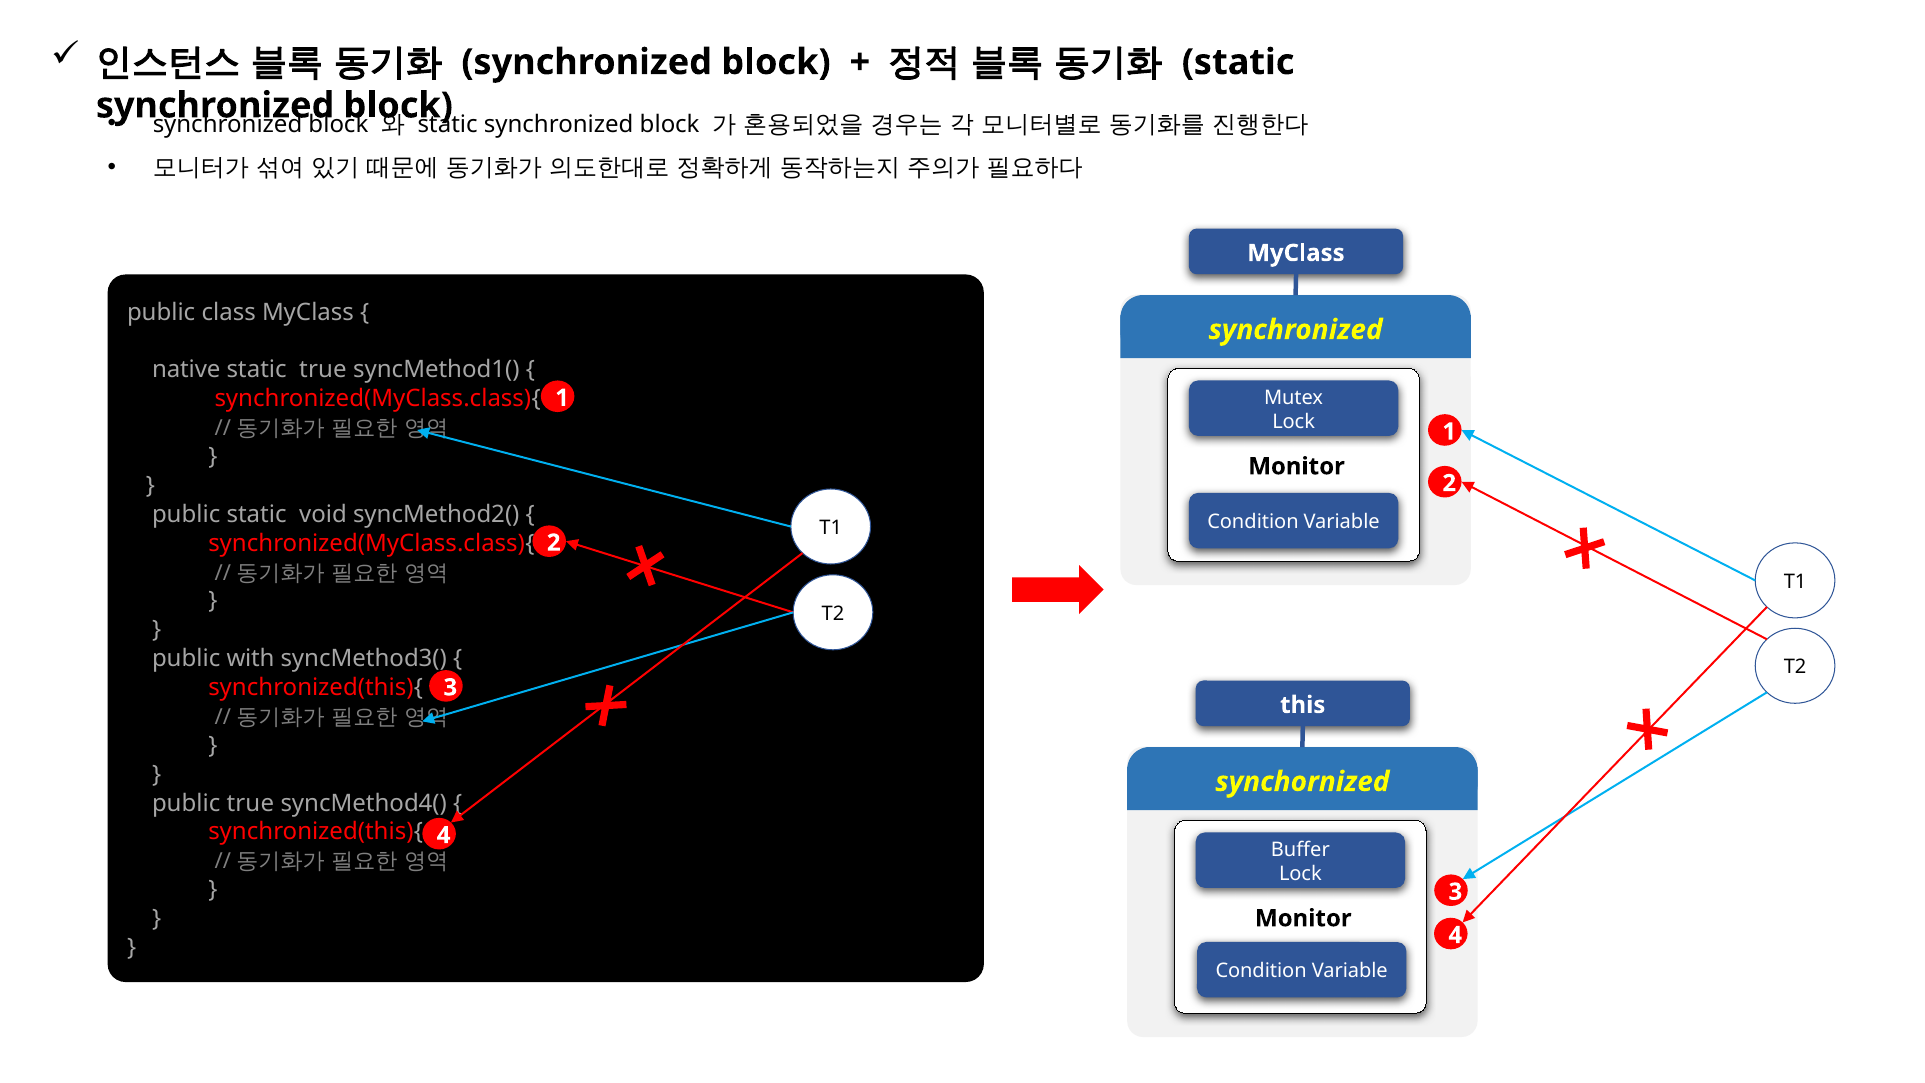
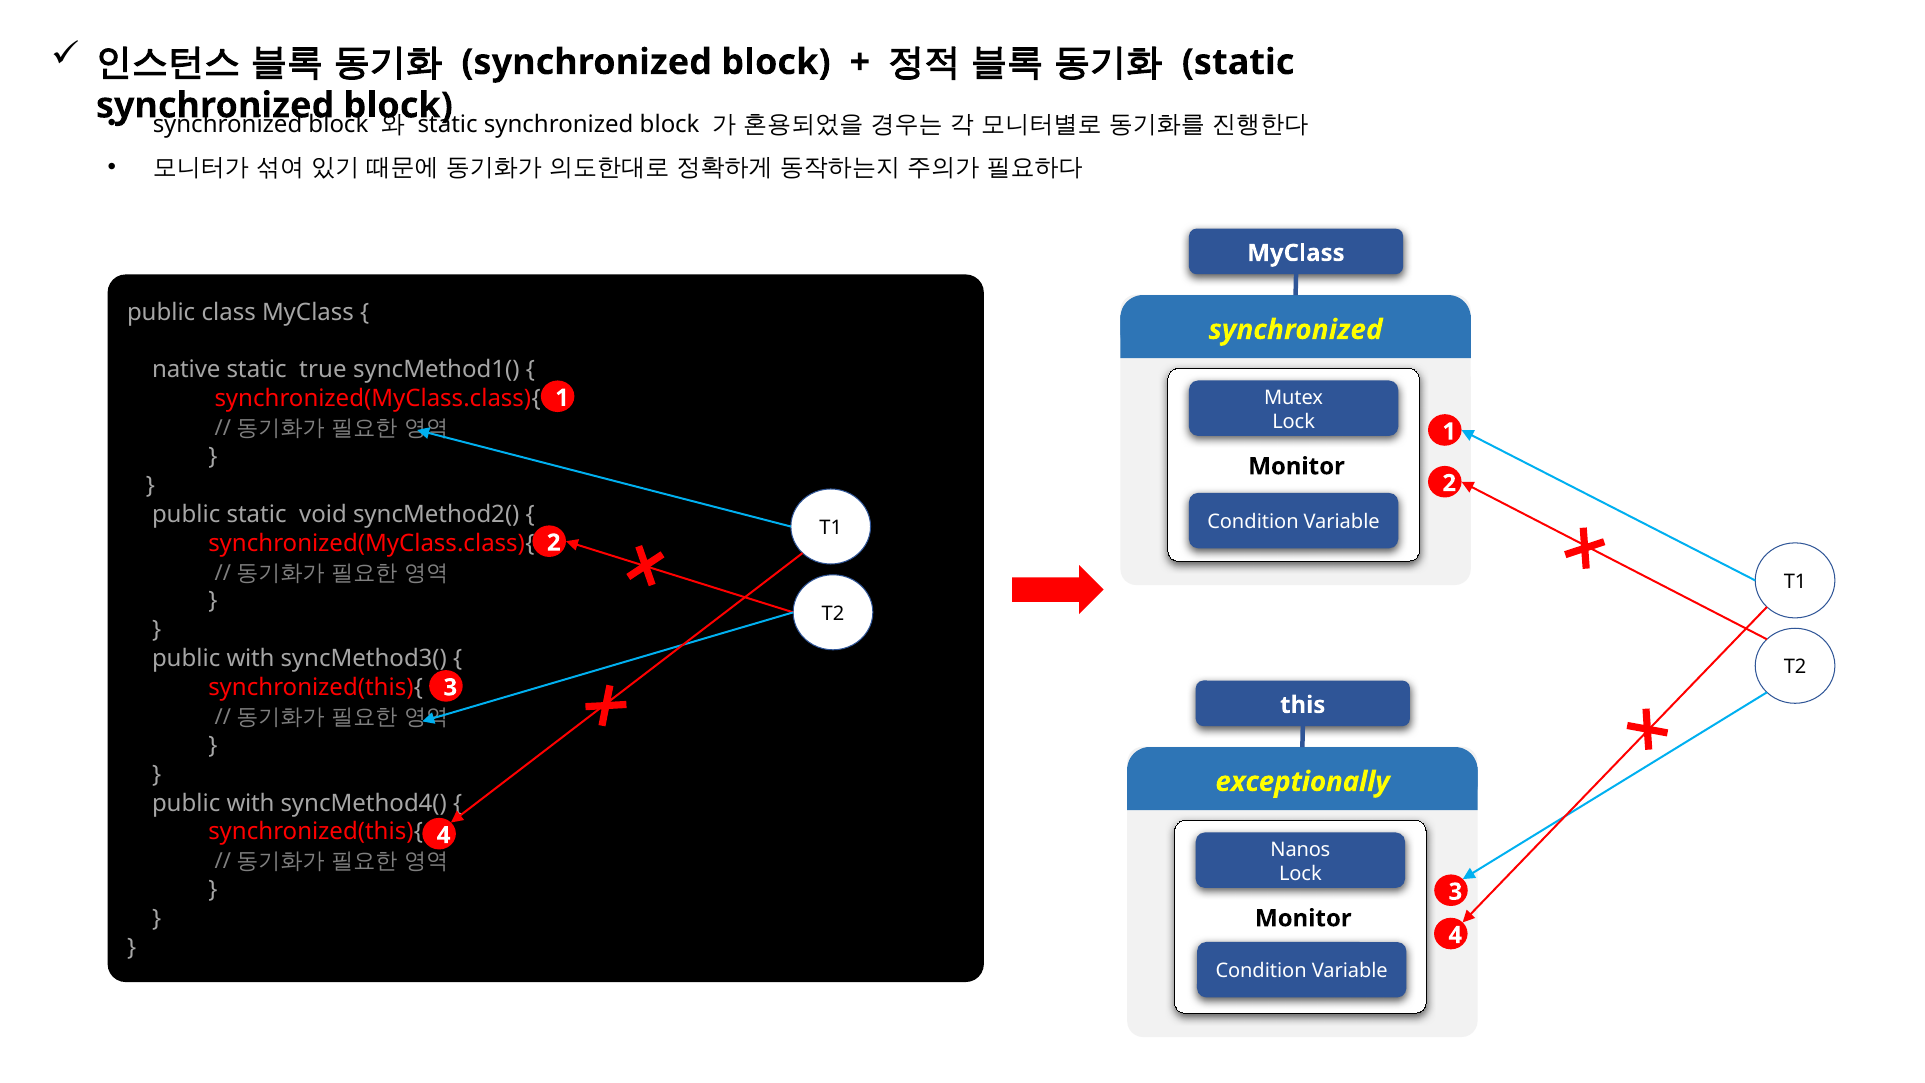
synchornized: synchornized -> exceptionally (1303, 782)
true: true -> with (251, 803)
Buffer: Buffer -> Nanos (1300, 849)
